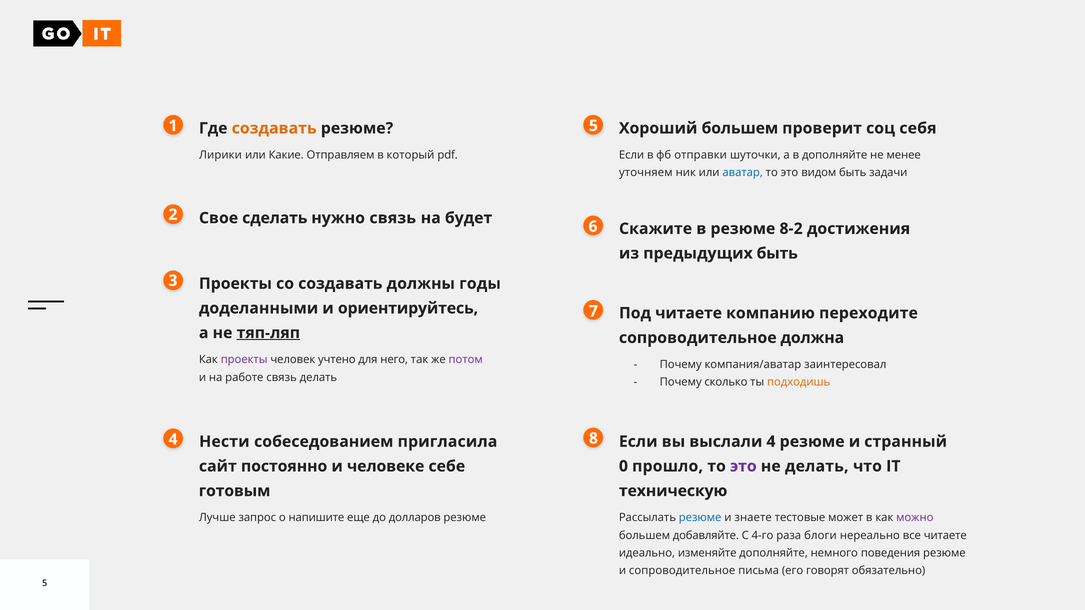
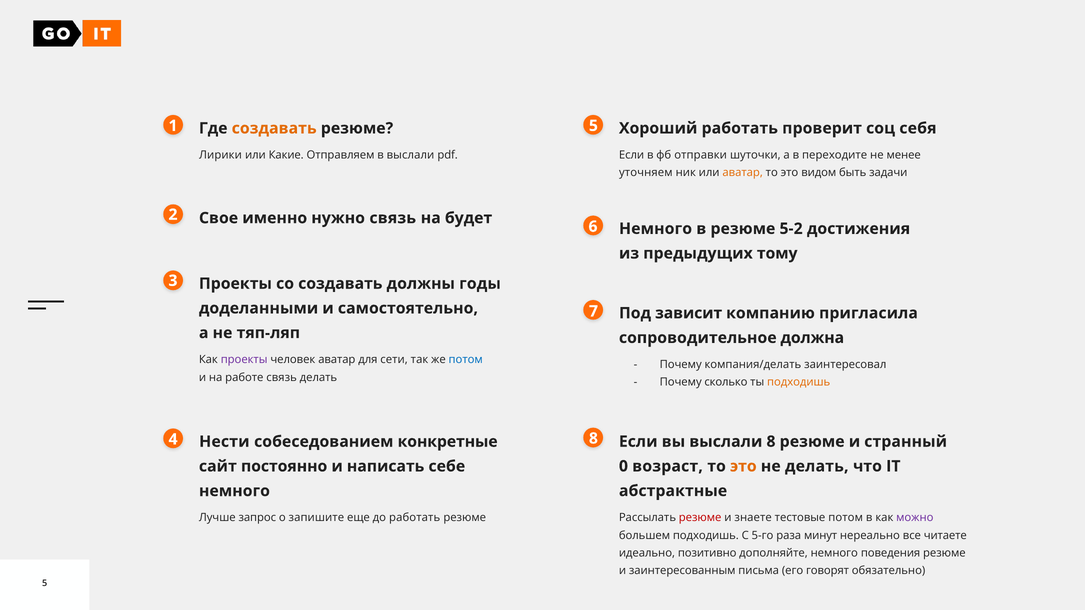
Хороший большем: большем -> работать (740, 128)
в дополняйте: дополняйте -> переходите (835, 155)
в который: который -> выслали (410, 155)
аватар colour: blue -> orange (743, 173)
сделать: сделать -> именно (275, 218)
Скажите: Скажите -> Немного (656, 229)
8-2: 8-2 -> 5-2 (791, 229)
предыдущих быть: быть -> тому (777, 253)
ориентируйтесь: ориентируйтесь -> самостоятельно (408, 308)
Под читаете: читаете -> зависит (689, 313)
переходите: переходите -> пригласила (868, 313)
тяп-ляп underline: present -> none (268, 333)
человек учтено: учтено -> аватар (337, 360)
него: него -> сети (394, 360)
потом colour: purple -> blue (466, 360)
компания/аватар: компания/аватар -> компания/делать (753, 365)
пригласила: пригласила -> конкретные (448, 442)
выслали 4: 4 -> 8 (771, 442)
прошло: прошло -> возраст (668, 466)
это colour: purple -> orange (743, 466)
человеке: человеке -> написать (386, 466)
готовым: готовым -> немного (234, 491)
техническую: техническую -> абстрактные (673, 491)
напишите: напишите -> запишите (316, 518)
до долларов: долларов -> работать (415, 518)
резюме colour: blue -> red (700, 518)
тестовые может: может -> потом (846, 518)
большем добавляйте: добавляйте -> подходишь (706, 536)
4-го: 4-го -> 5-го (762, 536)
блоги: блоги -> минут (821, 536)
изменяйте: изменяйте -> позитивно (707, 553)
и сопроводительное: сопроводительное -> заинтересованным (682, 571)
